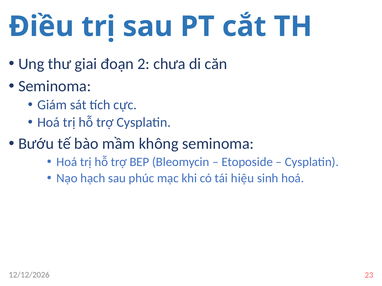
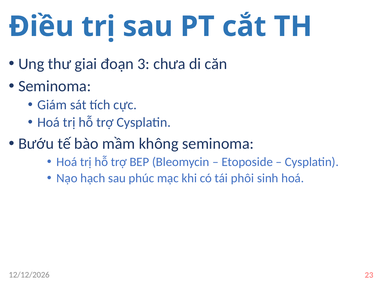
2: 2 -> 3 (144, 64)
hiệu: hiệu -> phôi (242, 178)
